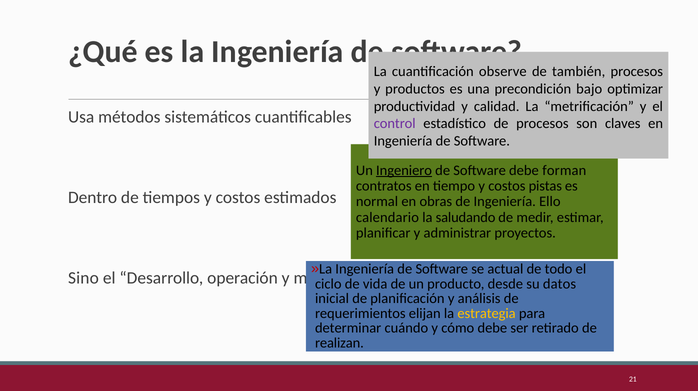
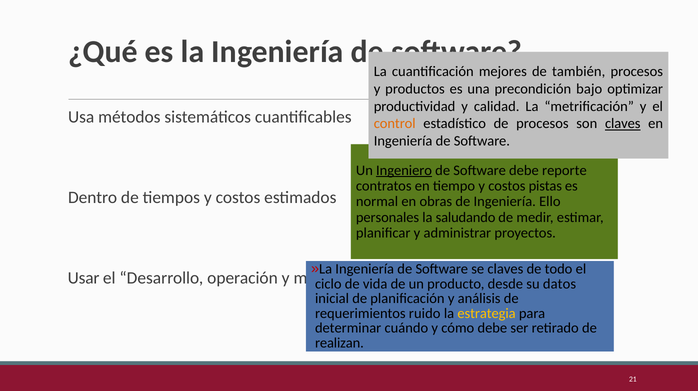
observe: observe -> mejores (503, 71)
control colour: purple -> orange (395, 124)
claves underline: none -> present (623, 124)
forman: forman -> reporte (564, 170)
calendario: calendario -> personales (388, 217)
se actual: actual -> claves (505, 269)
Sino: Sino -> Usar (84, 278)
elijan: elijan -> ruido (425, 313)
